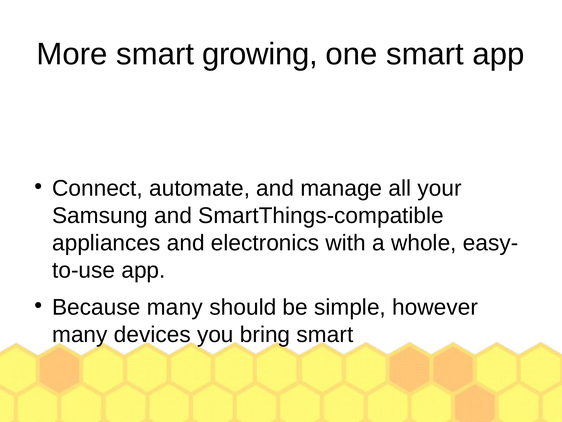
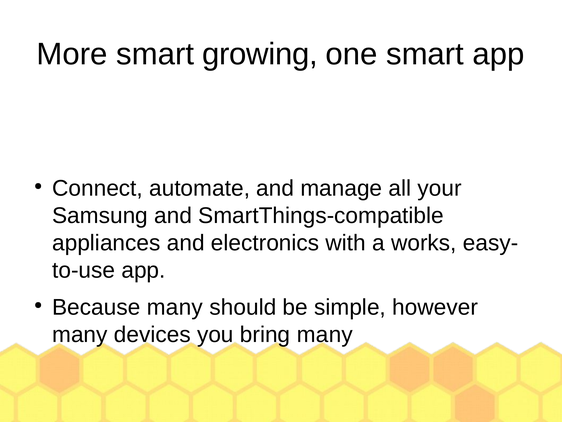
whole: whole -> works (424, 243)
bring smart: smart -> many (325, 334)
